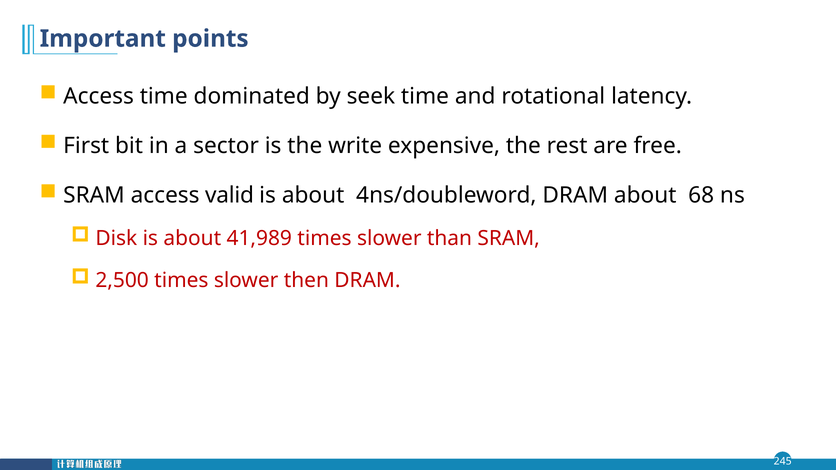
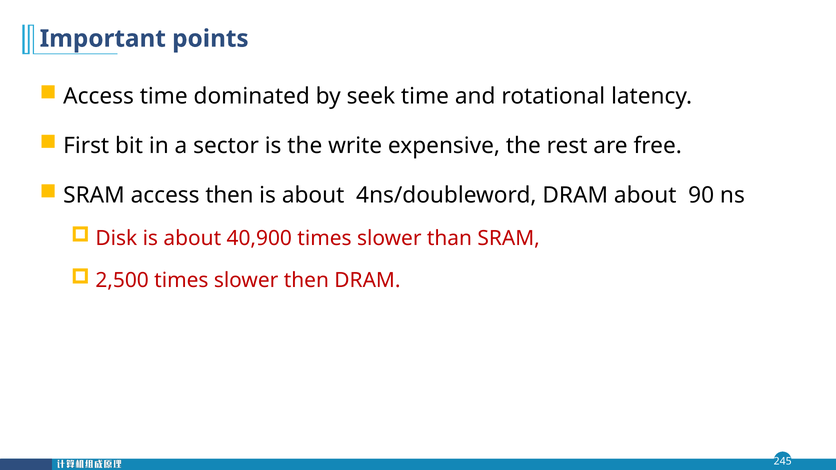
access valid: valid -> then (229, 195)
68: 68 -> 90 (701, 195)
41,989: 41,989 -> 40,900 (259, 238)
